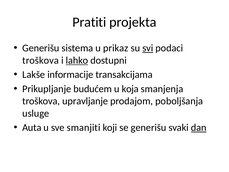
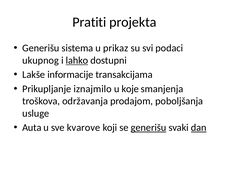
svi underline: present -> none (148, 48)
troškova: troškova -> ukupnog (41, 60)
budućem: budućem -> iznajmilo (93, 89)
koja: koja -> koje (130, 89)
upravljanje: upravljanje -> održavanja (85, 101)
smanjiti: smanjiti -> kvarove (84, 127)
generišu underline: none -> present (148, 127)
